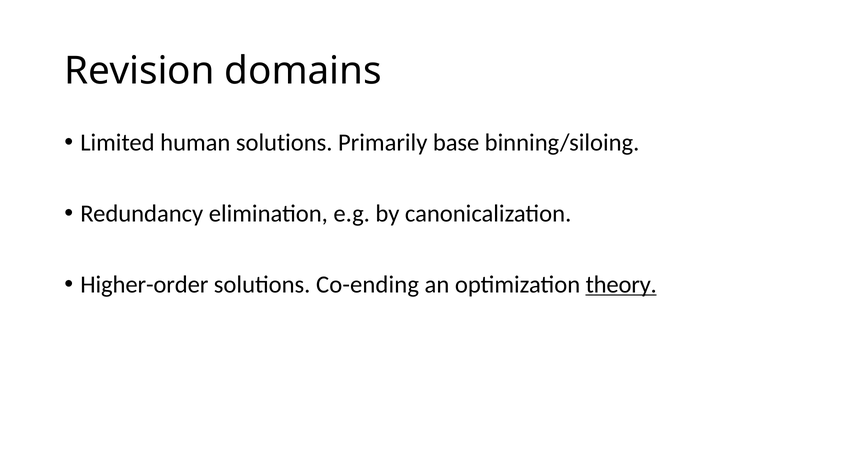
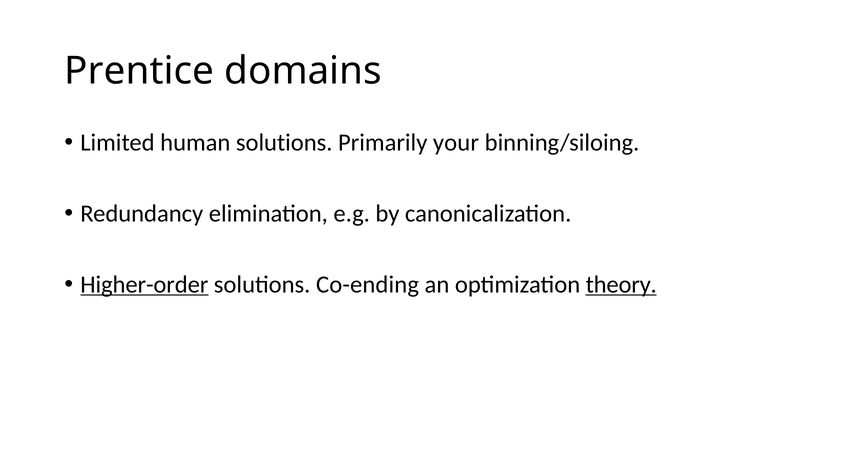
Revision: Revision -> Prentice (139, 71)
base: base -> your (456, 143)
Higher-order underline: none -> present (144, 285)
